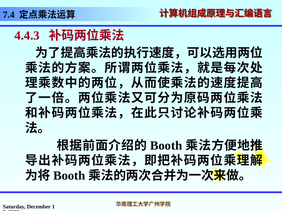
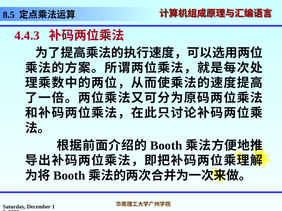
7.4: 7.4 -> 8.5 (9, 15)
